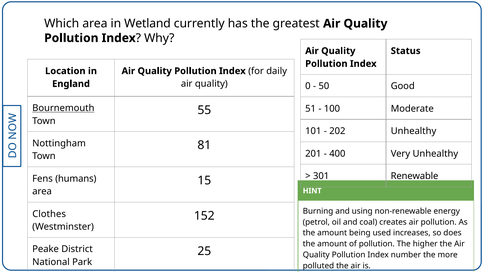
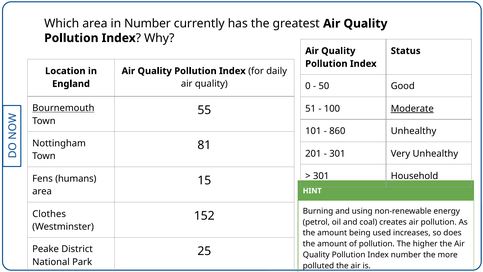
in Wetland: Wetland -> Number (147, 24)
Moderate underline: none -> present (412, 109)
202: 202 -> 860 (337, 131)
400: 400 -> 301 (337, 153)
Renewable: Renewable -> Household (414, 176)
